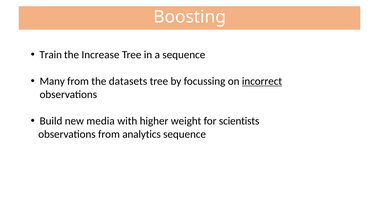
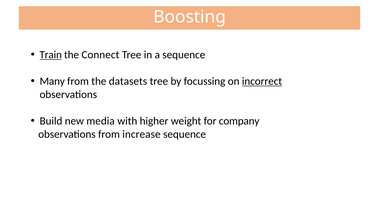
Train underline: none -> present (51, 55)
Increase: Increase -> Connect (100, 55)
scientists: scientists -> company (239, 121)
analytics: analytics -> increase (141, 134)
